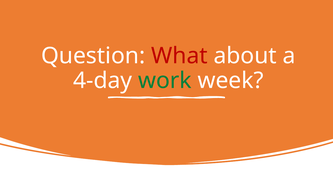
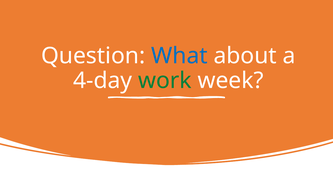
What colour: red -> blue (179, 56)
